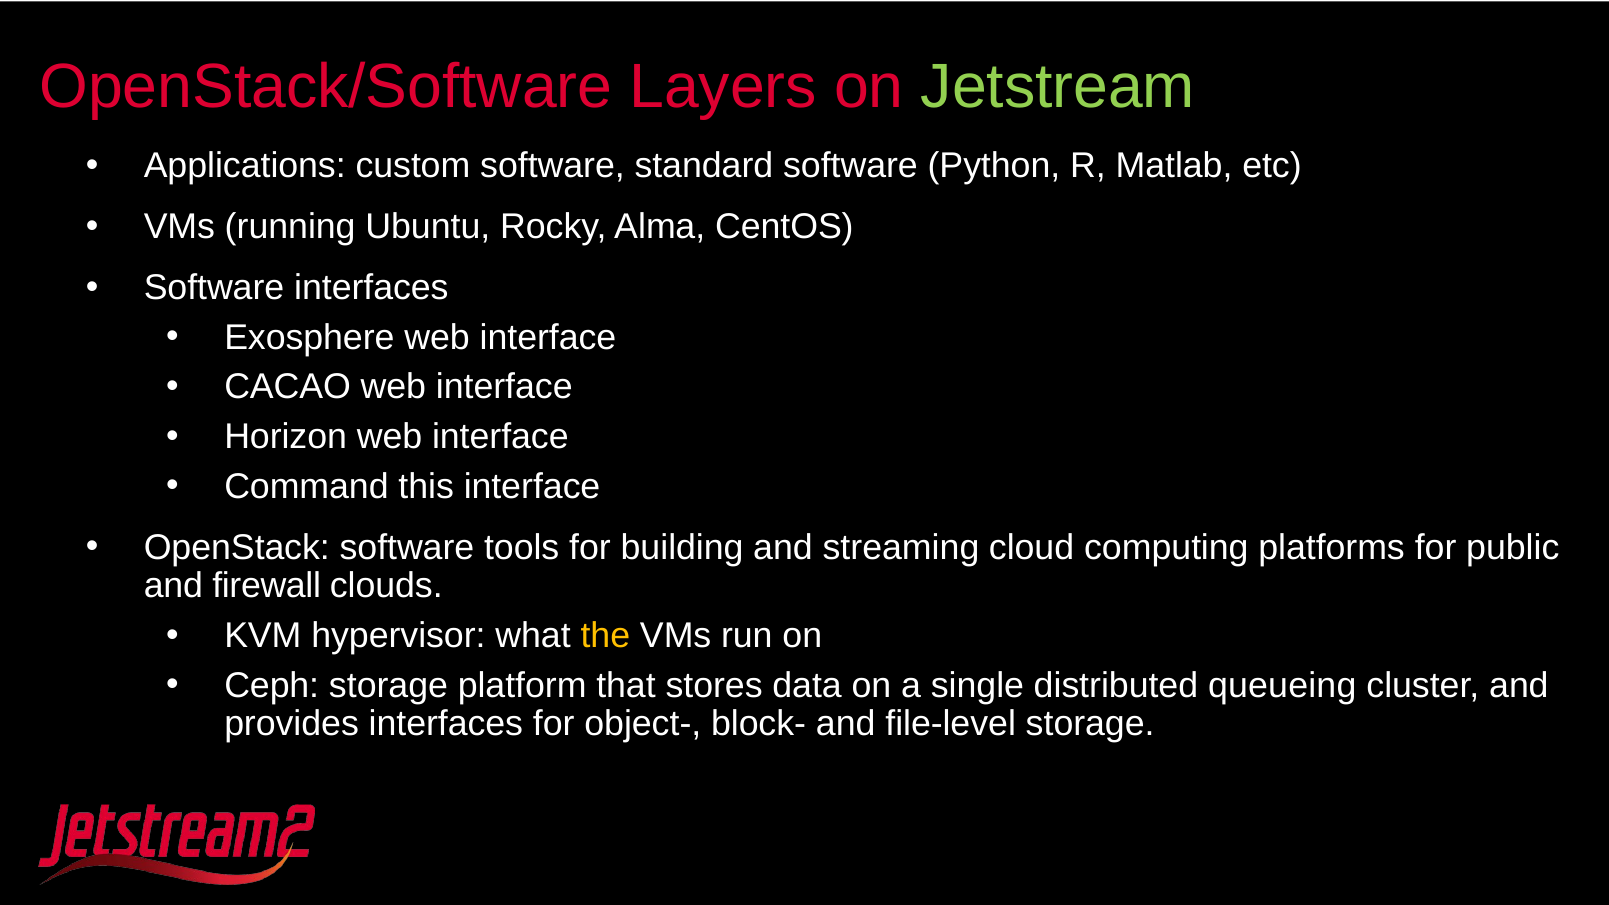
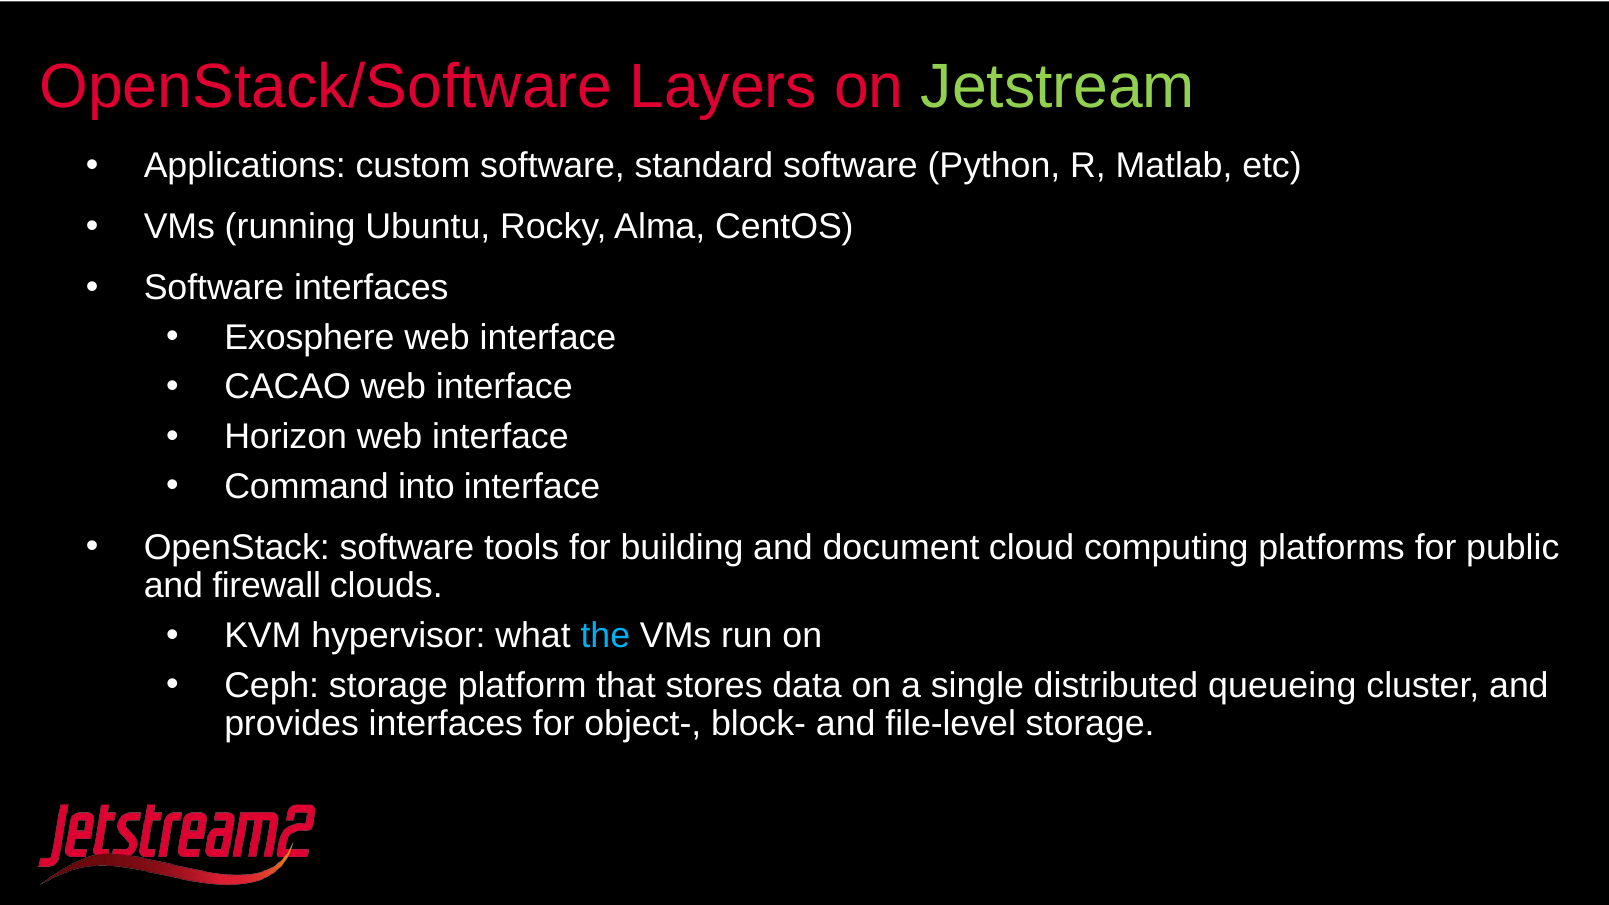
this: this -> into (426, 487)
streaming: streaming -> document (901, 548)
the colour: yellow -> light blue (605, 636)
